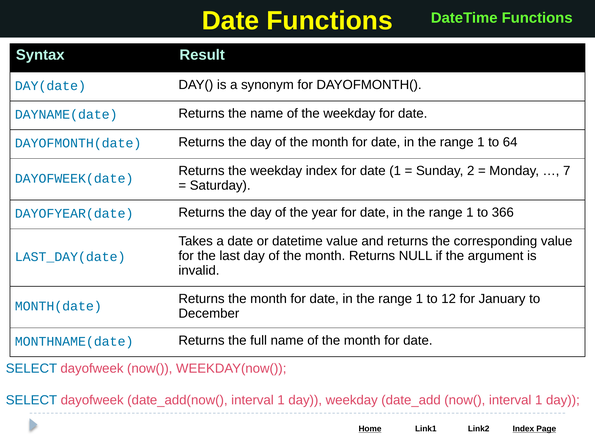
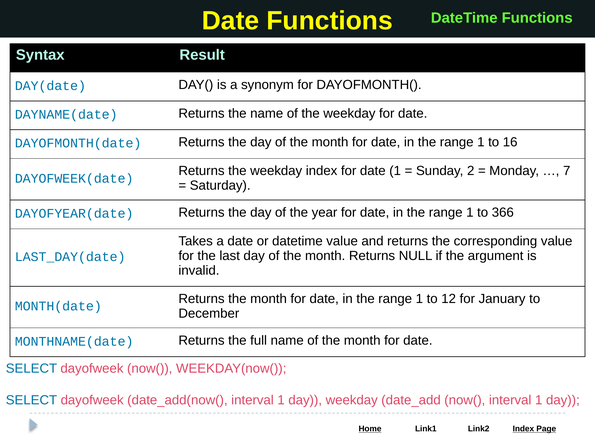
64: 64 -> 16 (510, 142)
